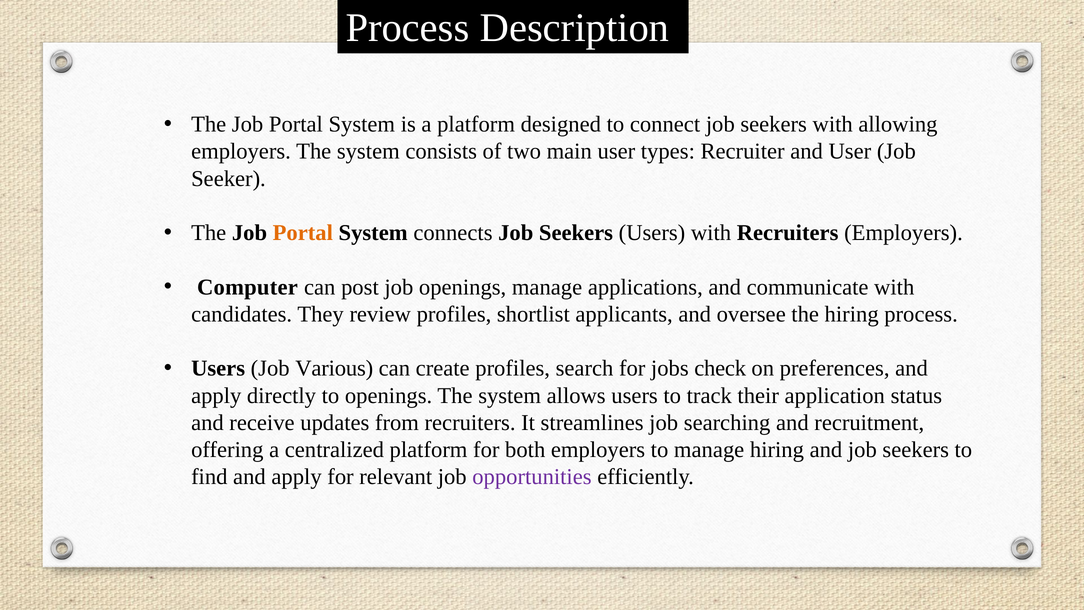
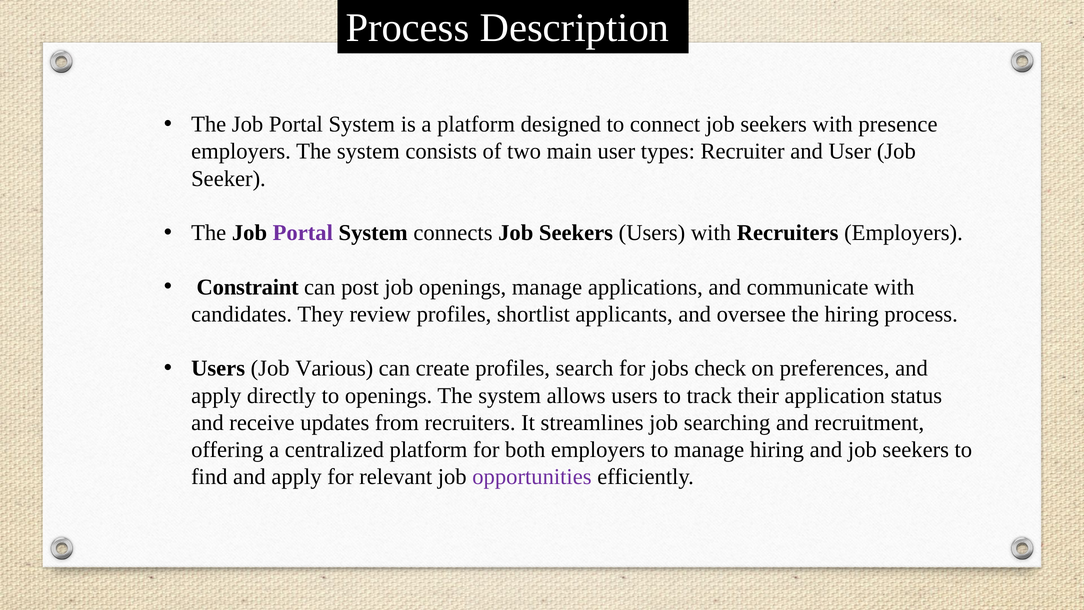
allowing: allowing -> presence (898, 124)
Portal colour: orange -> purple (303, 233)
Computer: Computer -> Constraint (248, 287)
